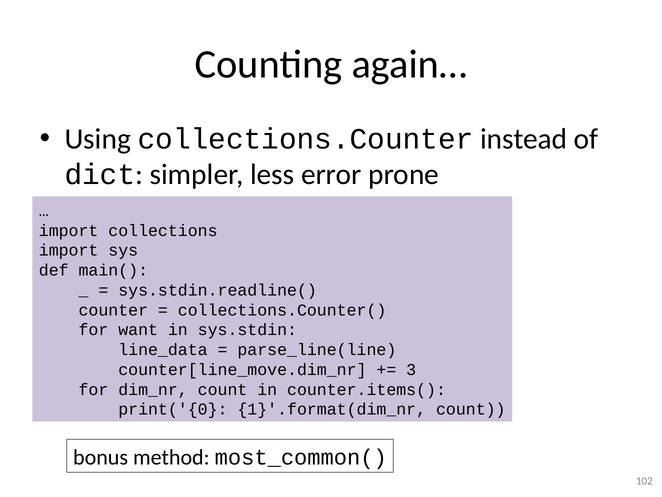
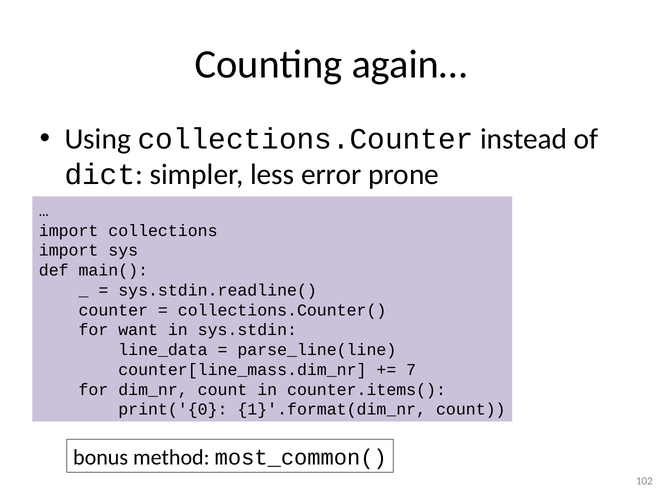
counter[line_move.dim_nr: counter[line_move.dim_nr -> counter[line_mass.dim_nr (242, 369)
3: 3 -> 7 (411, 369)
